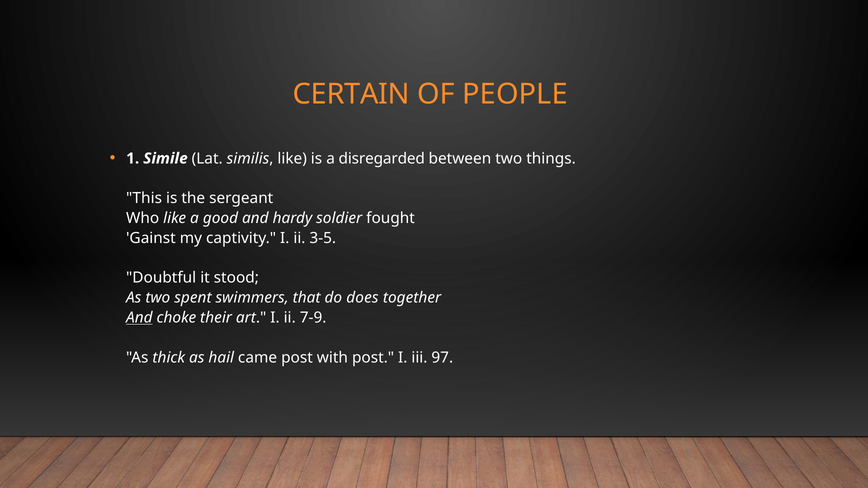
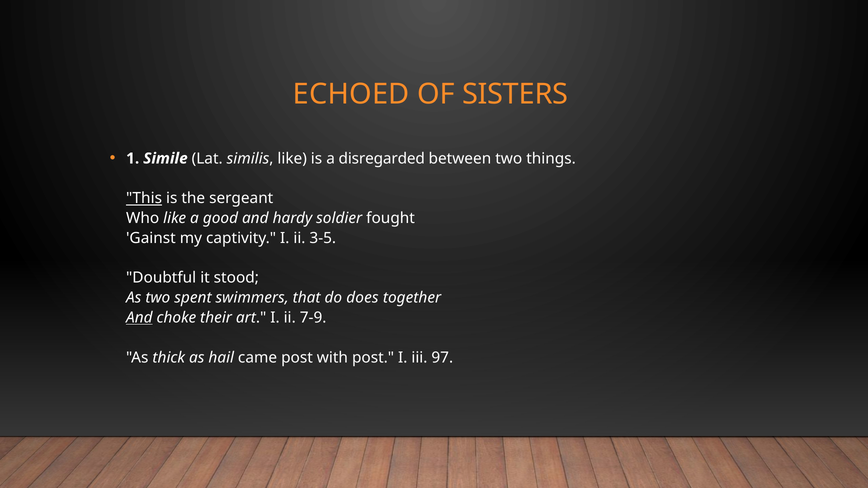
CERTAIN: CERTAIN -> ECHOED (351, 94)
PEOPLE: PEOPLE -> SISTERS (515, 94)
This underline: none -> present (144, 198)
